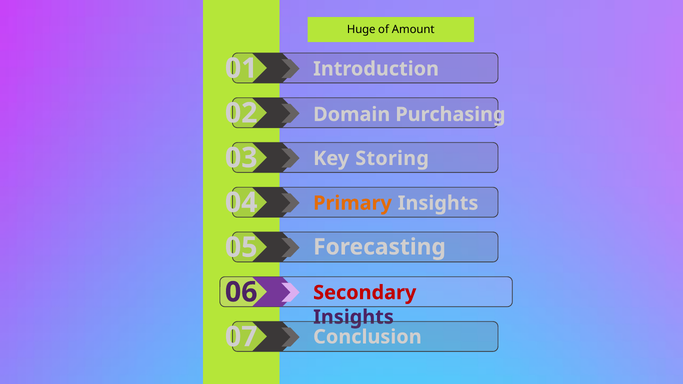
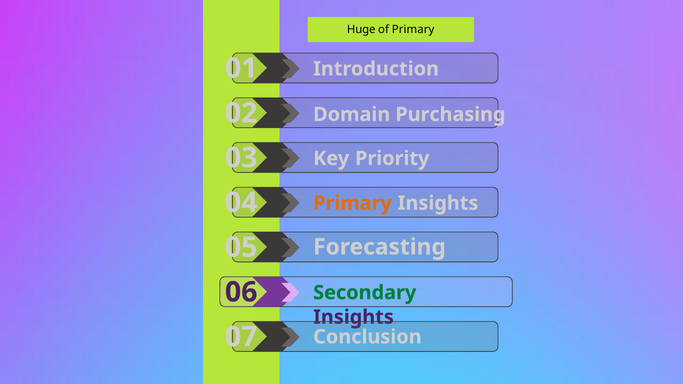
of Amount: Amount -> Primary (413, 30)
Storing: Storing -> Priority (392, 158)
Secondary colour: red -> green (365, 293)
